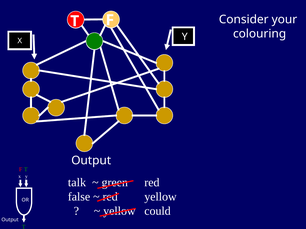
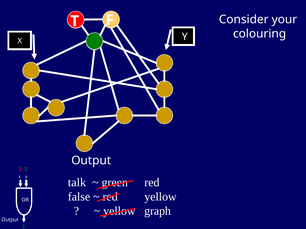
could: could -> graph (158, 211)
